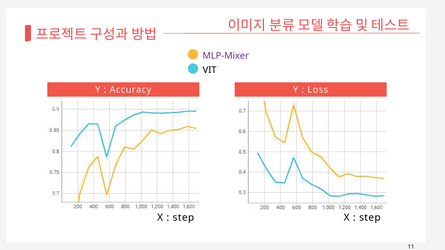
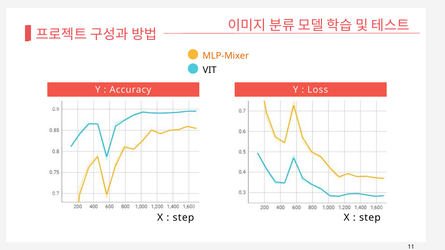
MLP-Mixer colour: purple -> orange (226, 56)
